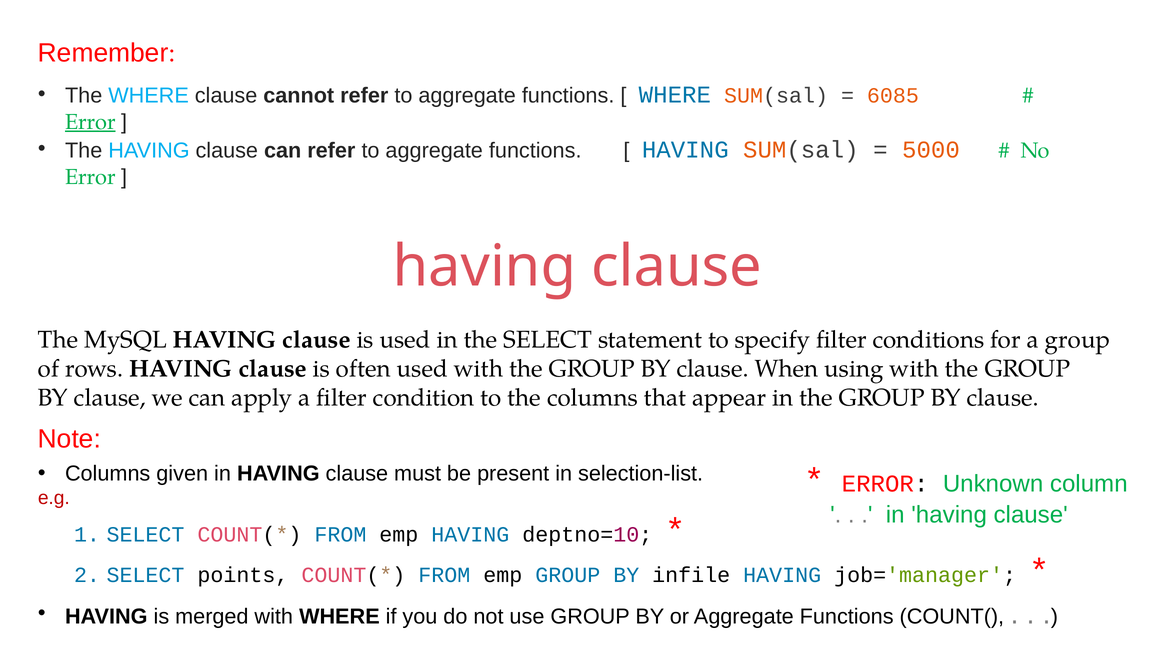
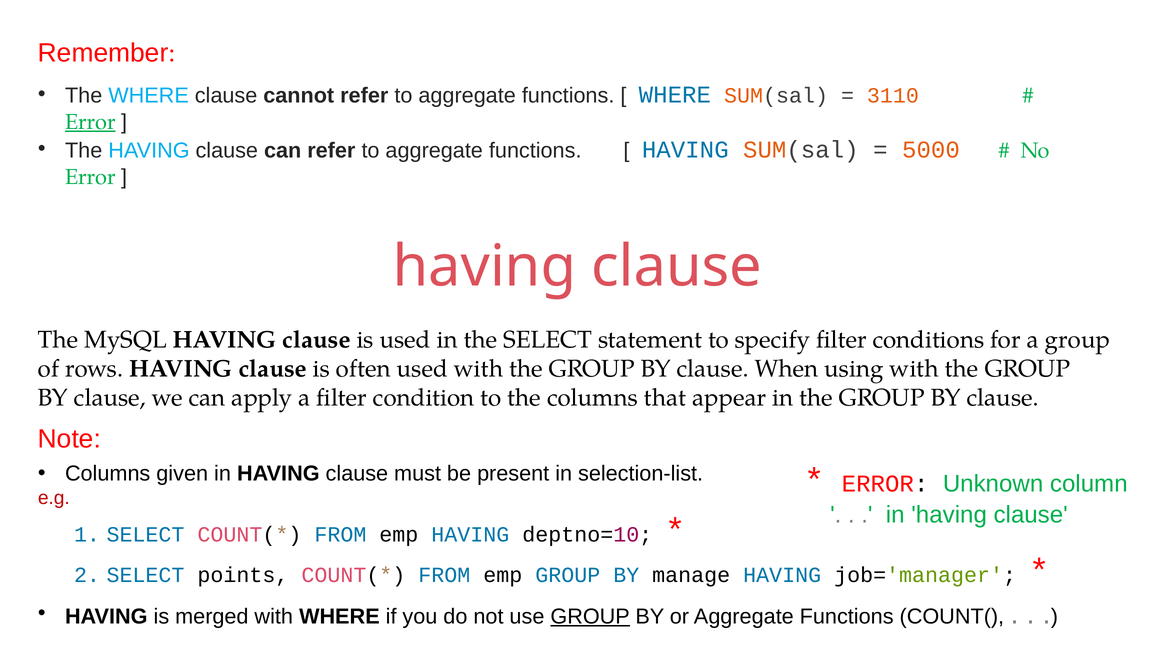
6085: 6085 -> 3110 (893, 95)
infile: infile -> manage (691, 575)
GROUP underline: none -> present (590, 616)
